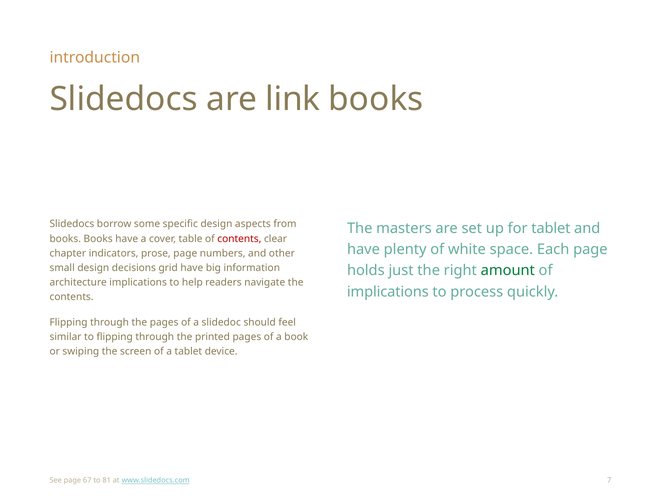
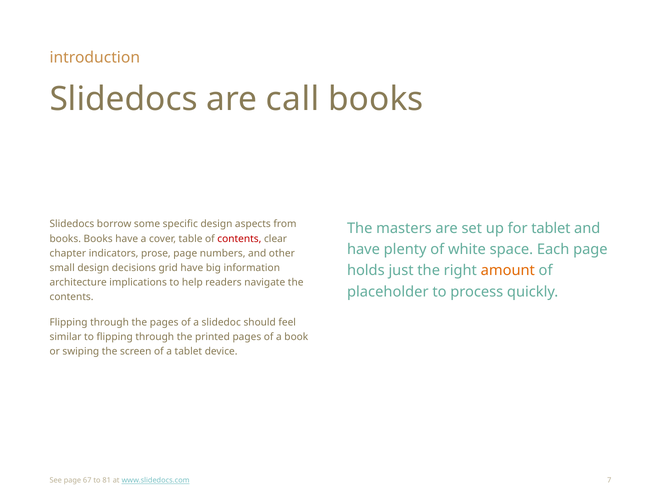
link: link -> call (293, 99)
amount colour: green -> orange (508, 270)
implications: implications -> placeholder (388, 292)
